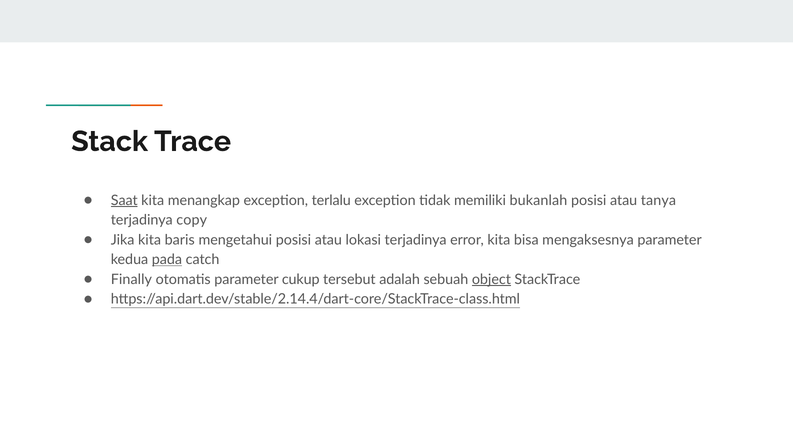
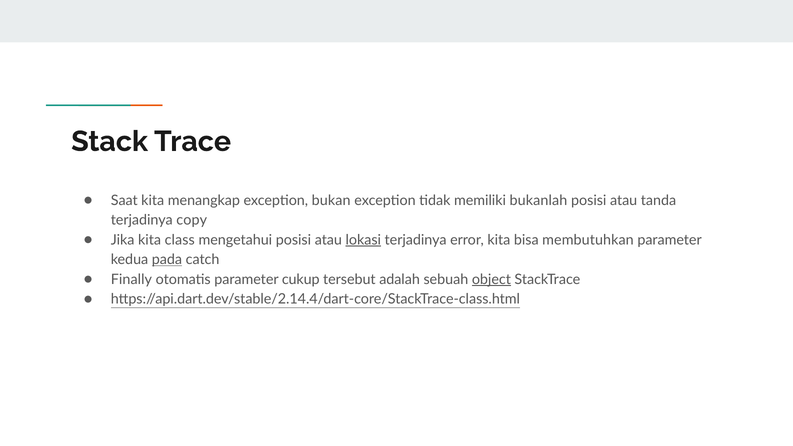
Saat underline: present -> none (124, 200)
terlalu: terlalu -> bukan (331, 200)
tanya: tanya -> tanda (659, 200)
baris: baris -> class (180, 240)
lokasi underline: none -> present (363, 240)
mengaksesnya: mengaksesnya -> membutuhkan (588, 240)
